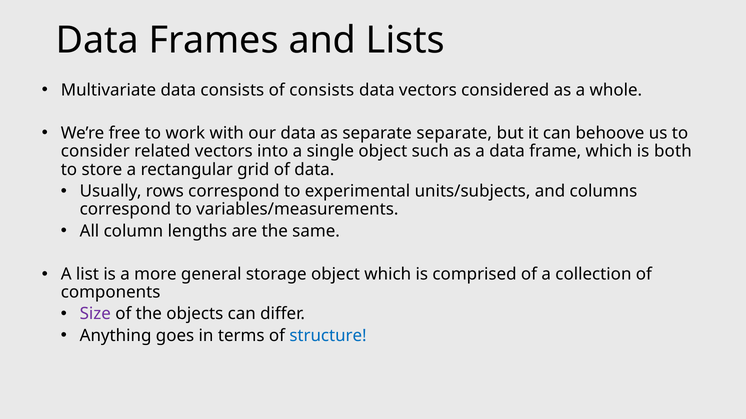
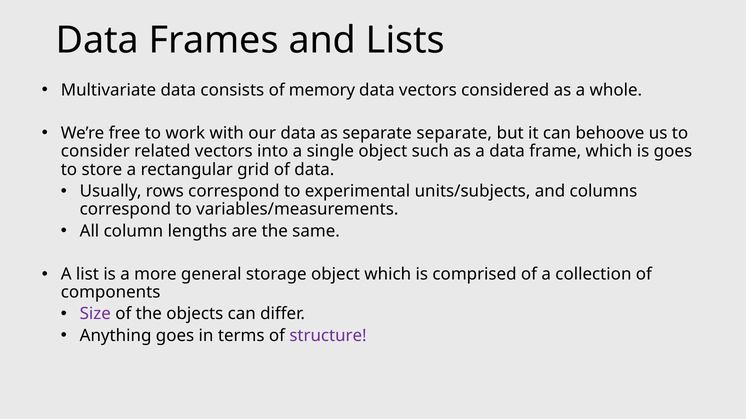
of consists: consists -> memory (322, 90)
is both: both -> goes (673, 152)
structure colour: blue -> purple (328, 336)
